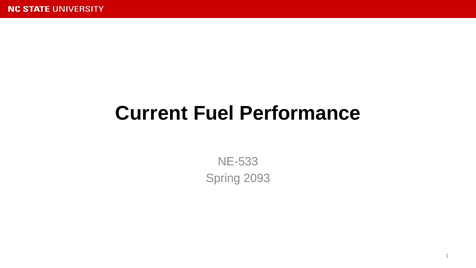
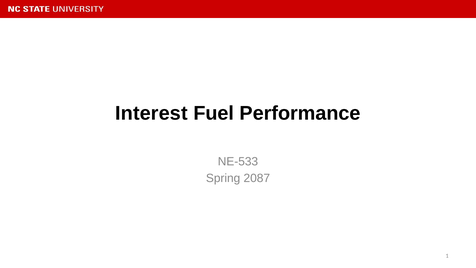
Current: Current -> Interest (151, 113)
2093: 2093 -> 2087 (257, 178)
